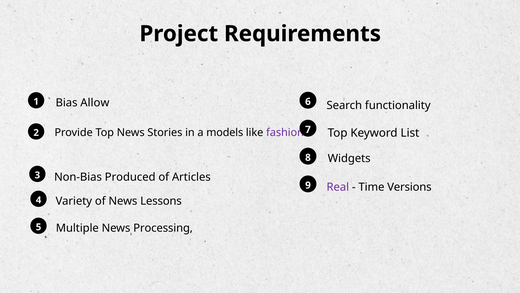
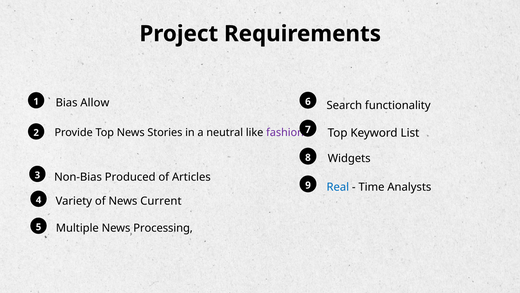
models: models -> neutral (225, 133)
Real colour: purple -> blue (338, 187)
Versions: Versions -> Analysts (409, 187)
Lessons: Lessons -> Current (161, 201)
